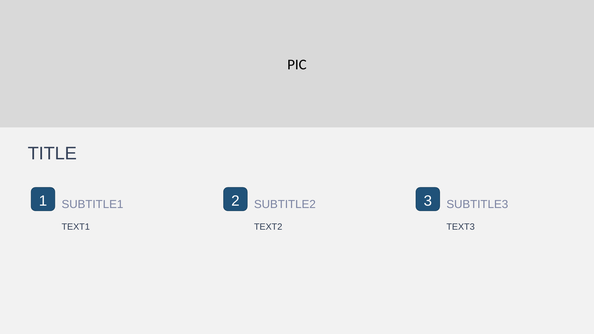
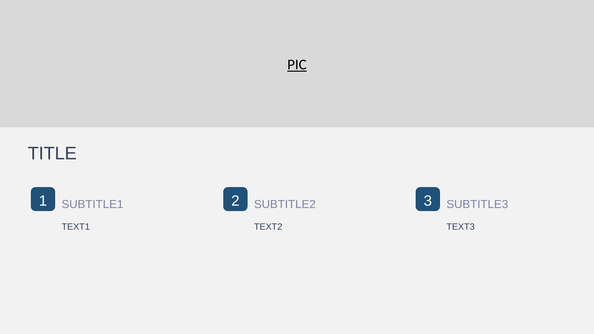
PIC underline: none -> present (297, 65)
